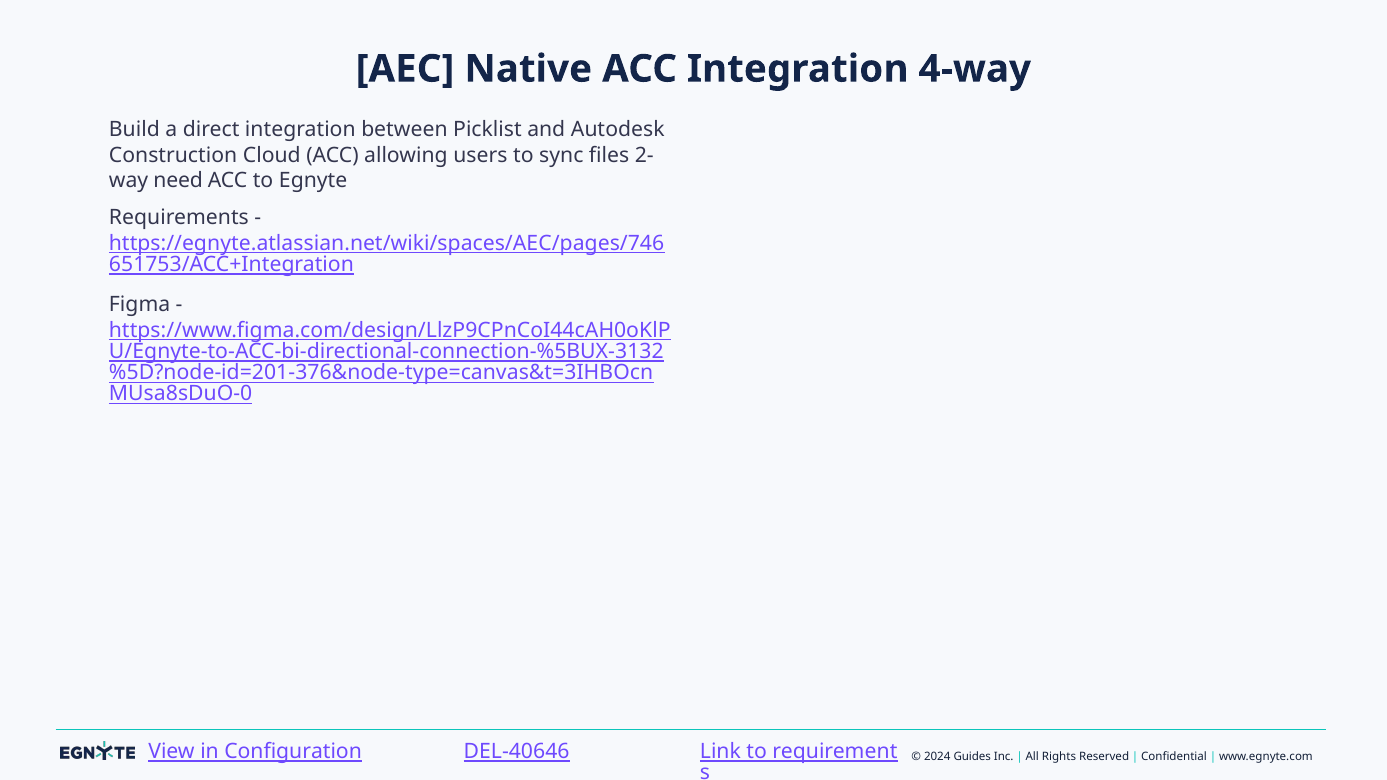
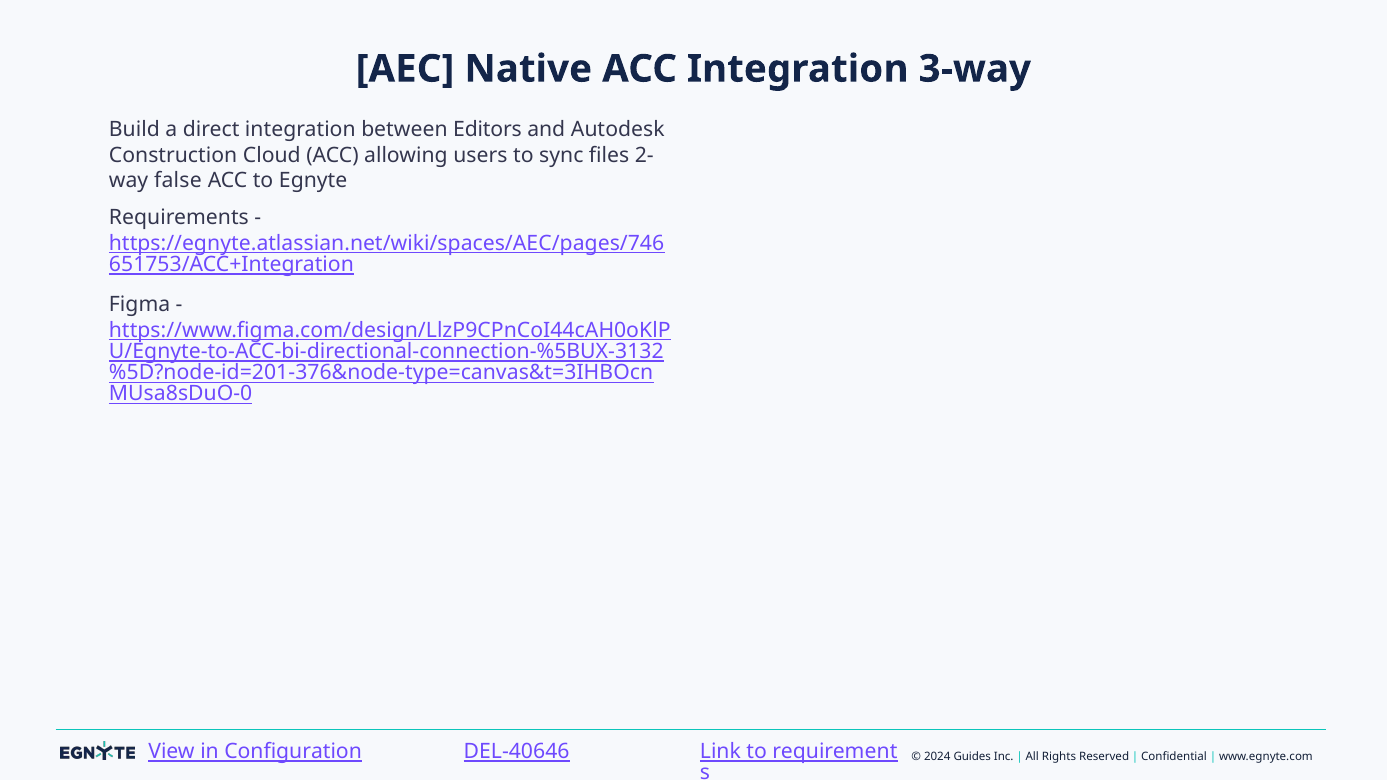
4-way: 4-way -> 3-way (975, 69)
Picklist: Picklist -> Editors (488, 130)
need: need -> false (178, 181)
